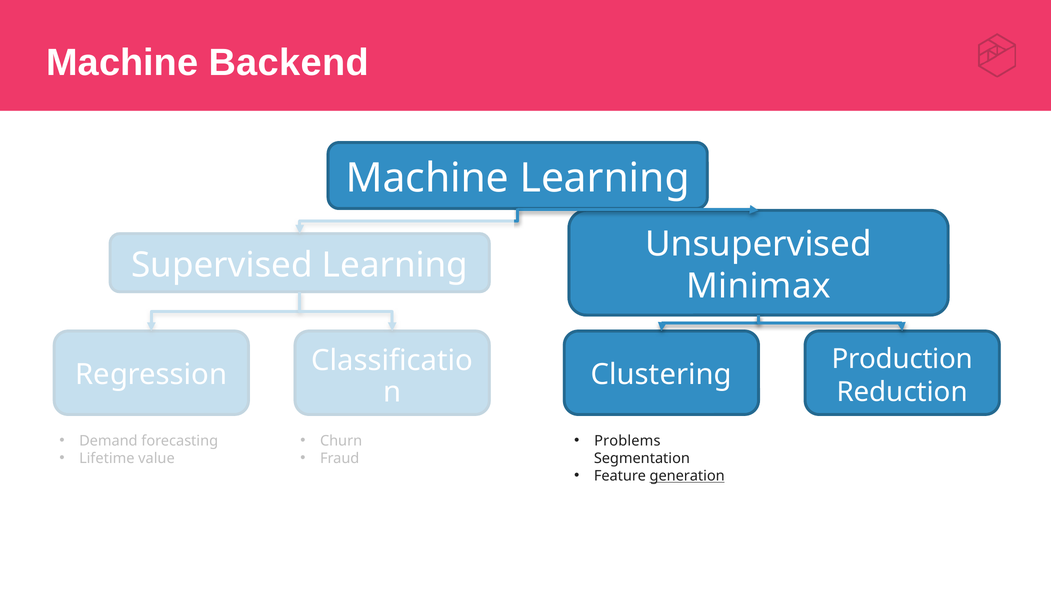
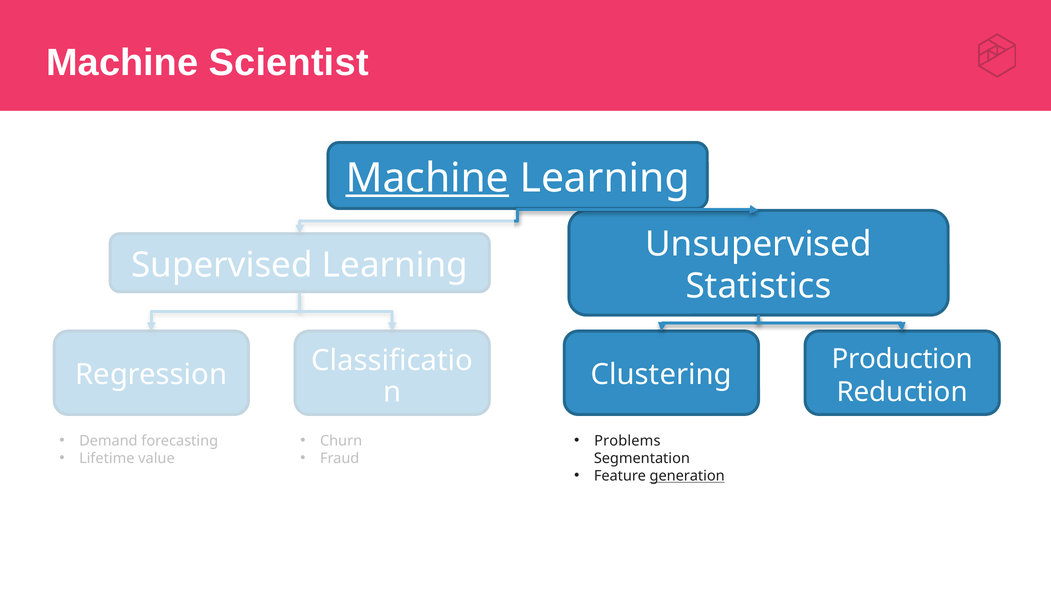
Backend: Backend -> Scientist (289, 63)
Machine underline: none -> present (427, 178)
Minimax: Minimax -> Statistics (758, 286)
